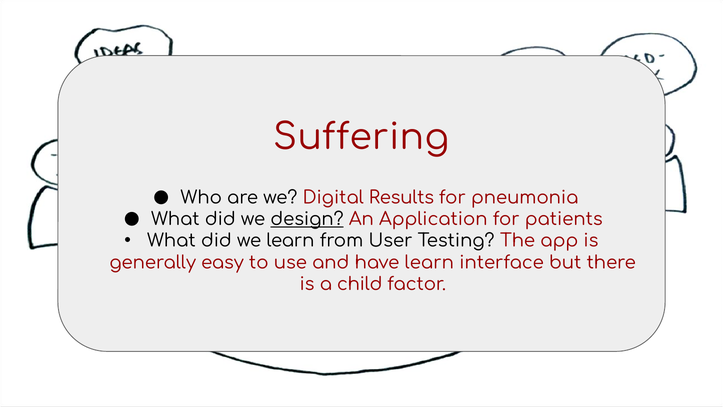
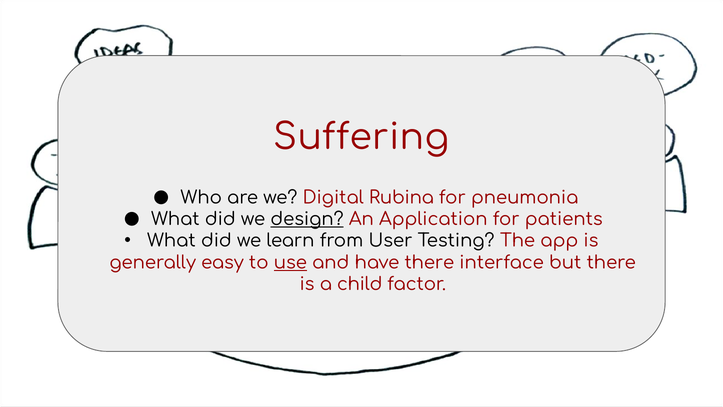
Results: Results -> Rubina (401, 197)
use underline: none -> present (290, 262)
have learn: learn -> there (429, 262)
